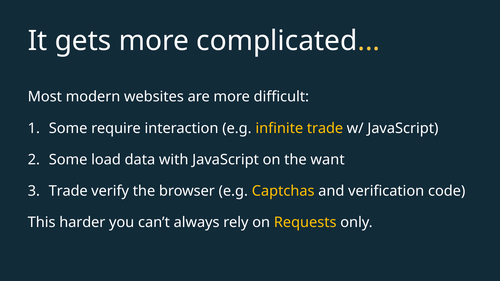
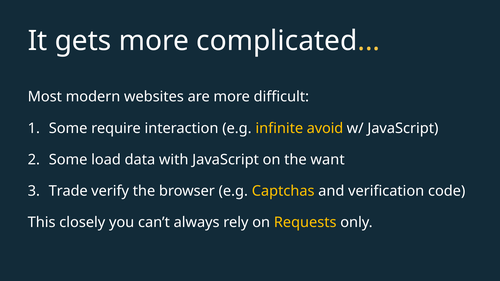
infinite trade: trade -> avoid (325, 128)
harder: harder -> closely (82, 223)
